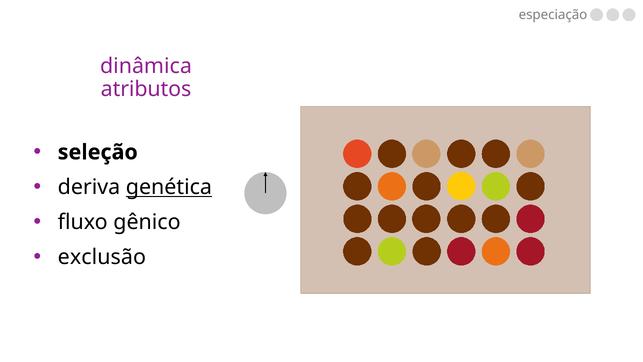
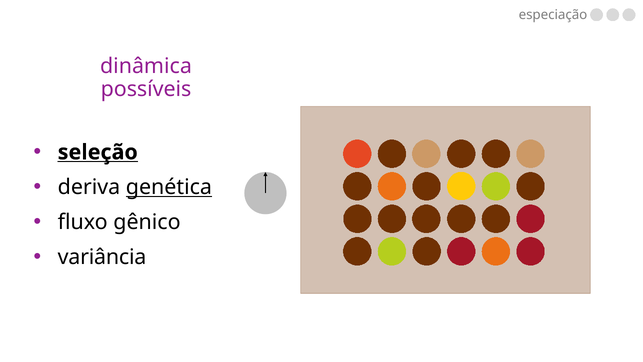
atributos: atributos -> possíveis (146, 89)
seleção underline: none -> present (98, 152)
exclusão: exclusão -> variância (102, 257)
